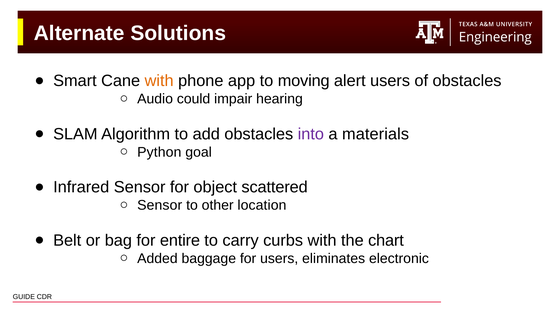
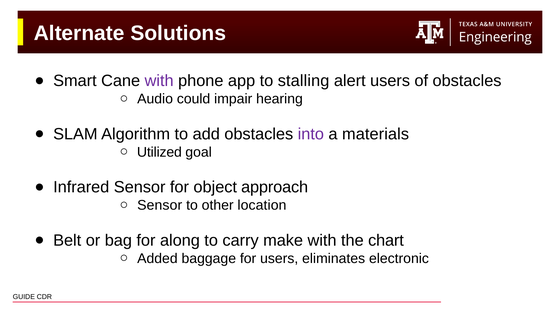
with colour: orange -> purple (159, 81)
moving: moving -> stalling (304, 81)
Python: Python -> Utilized (159, 152)
scattered: scattered -> approach (275, 187)
entire: entire -> along (180, 240)
curbs: curbs -> make (283, 240)
